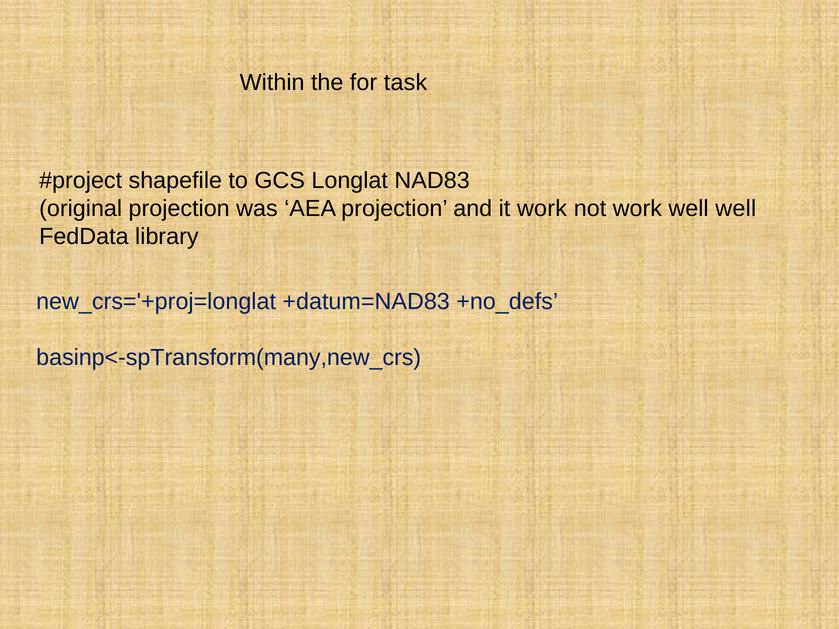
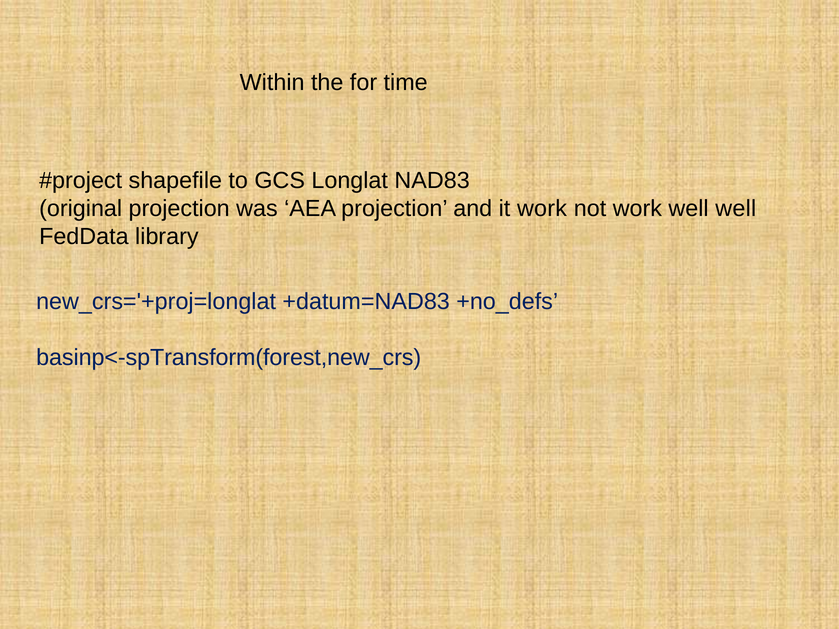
task: task -> time (406, 83)
basinp<-spTransform(many,new_crs: basinp<-spTransform(many,new_crs -> basinp<-spTransform(forest,new_crs (229, 358)
